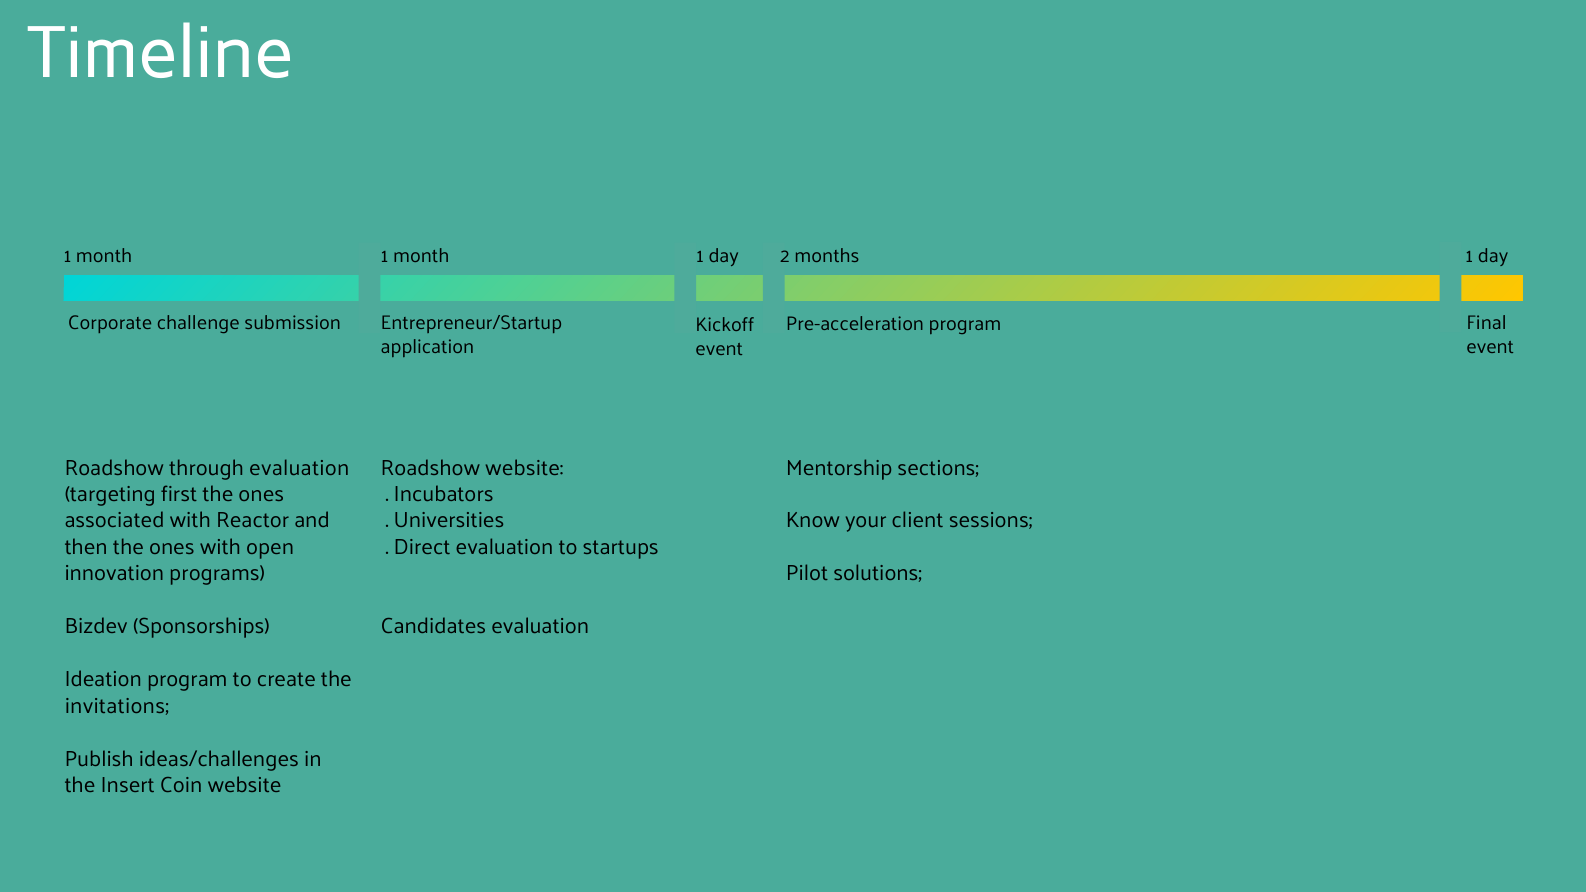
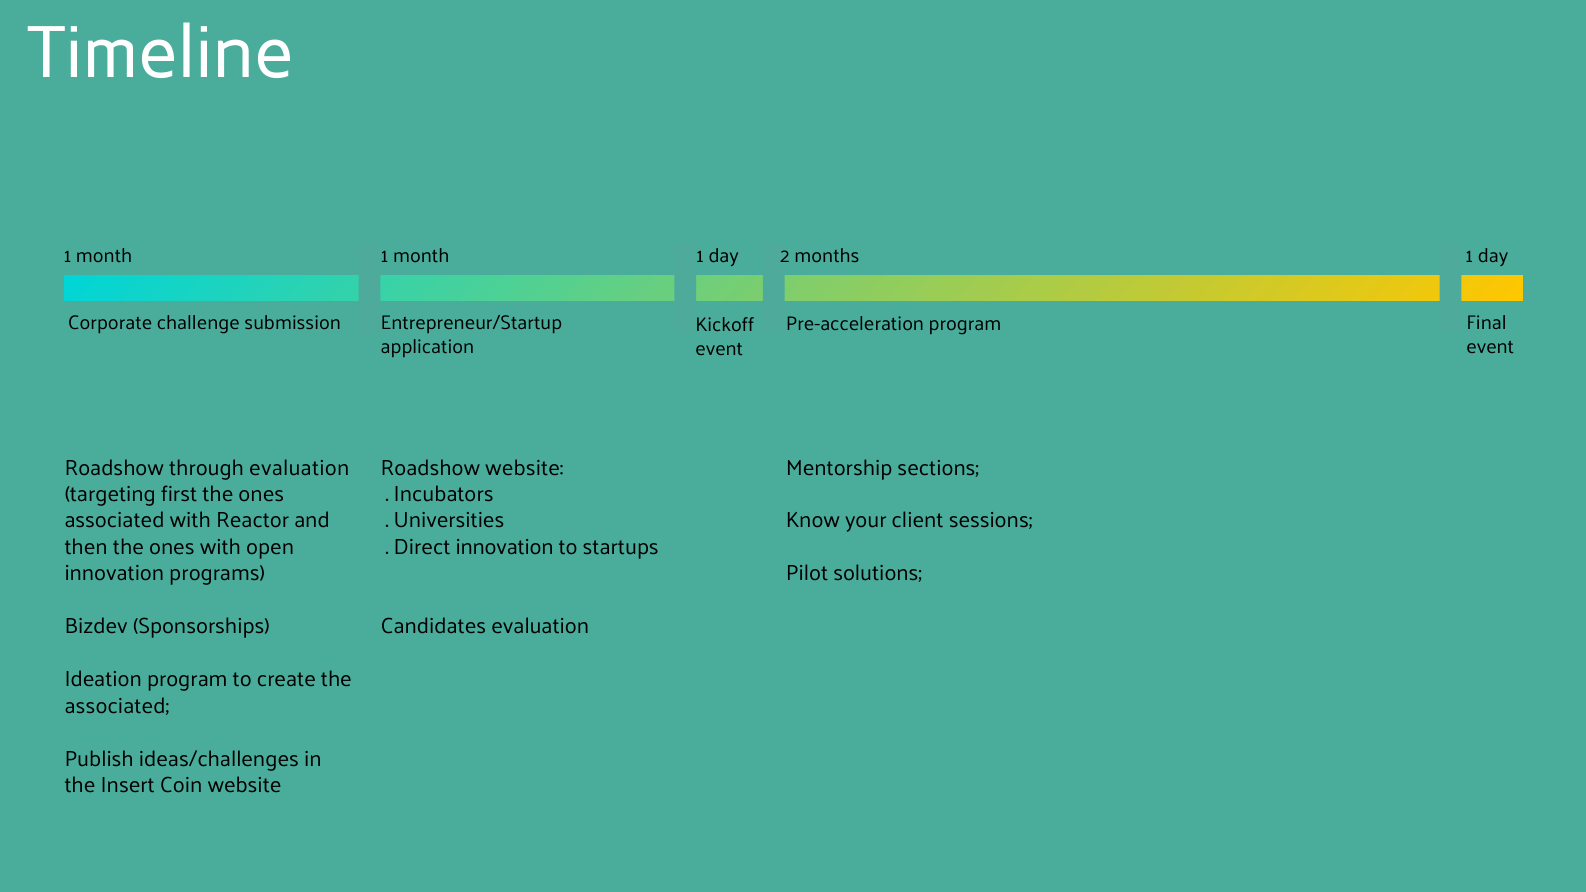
Direct evaluation: evaluation -> innovation (505, 547)
invitations: invitations -> associated (117, 706)
